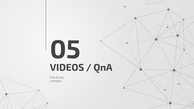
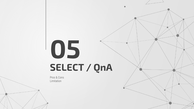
VIDEOS: VIDEOS -> SELECT (67, 68)
